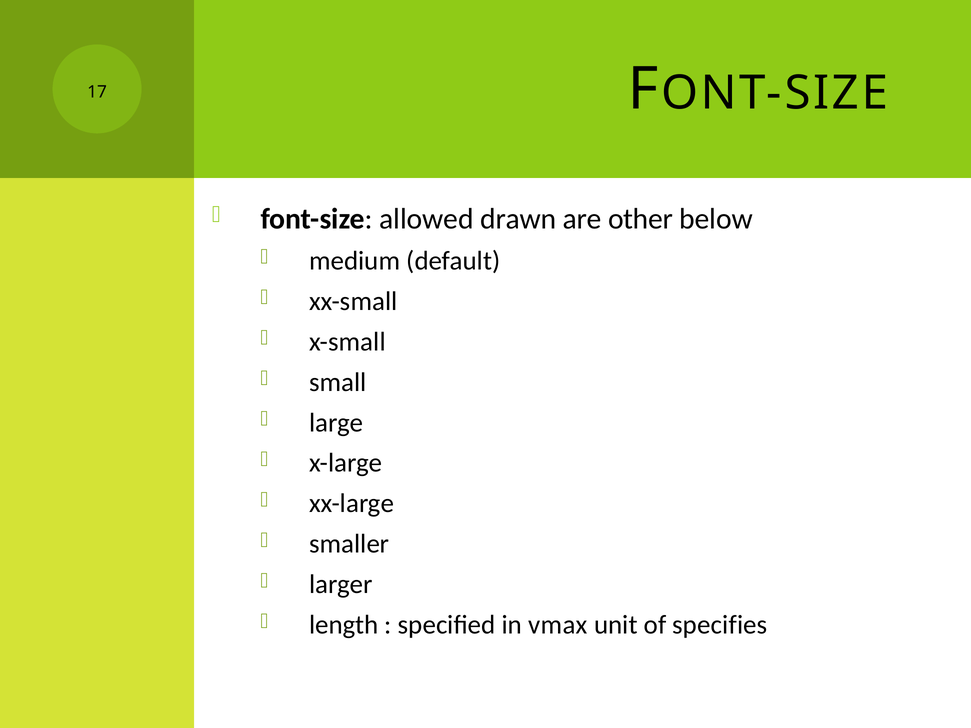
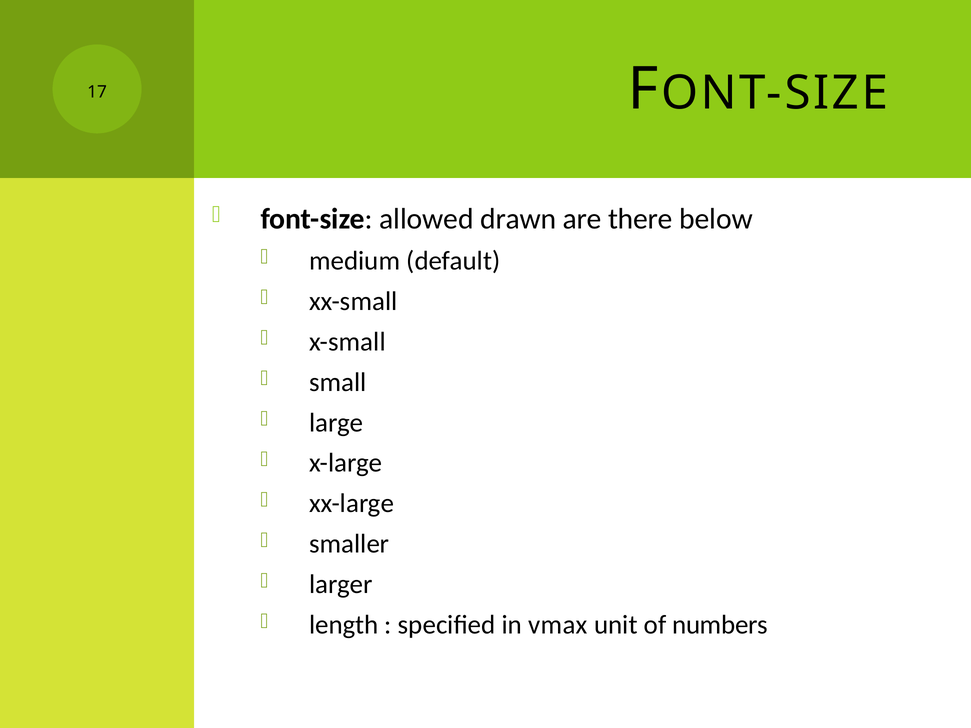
other: other -> there (641, 219)
specifies: specifies -> numbers (720, 625)
